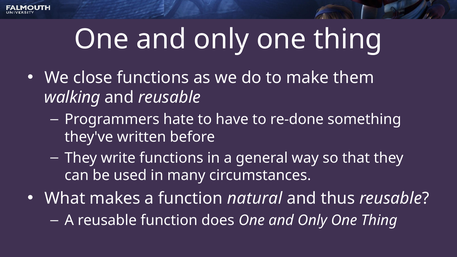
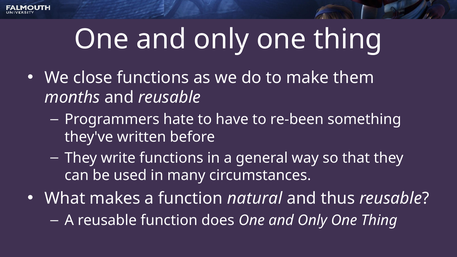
walking: walking -> months (72, 97)
re-done: re-done -> re-been (297, 119)
